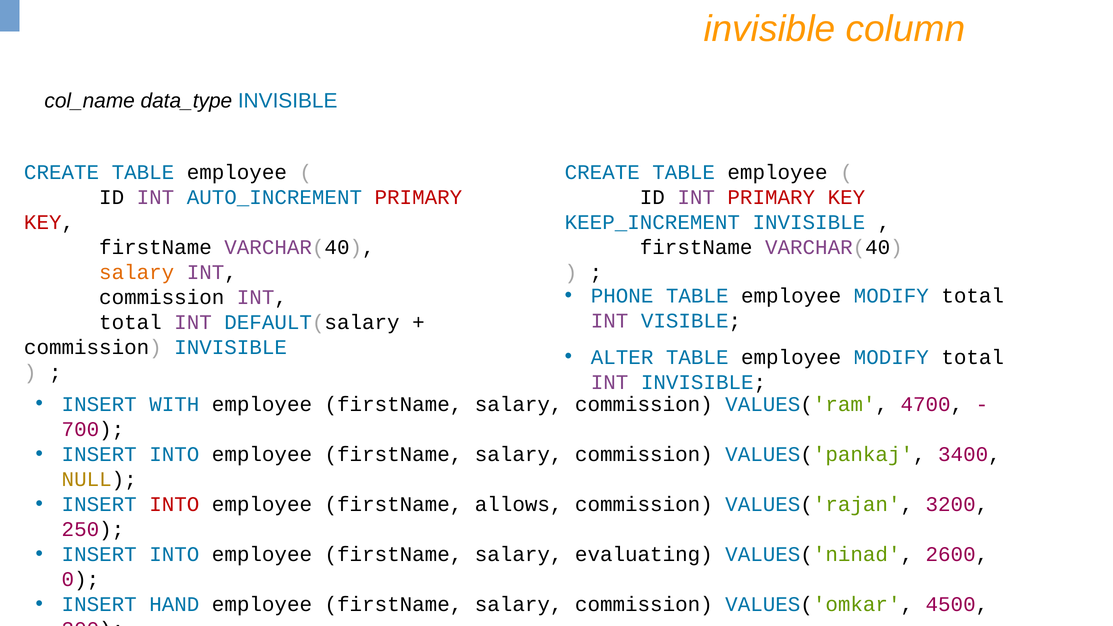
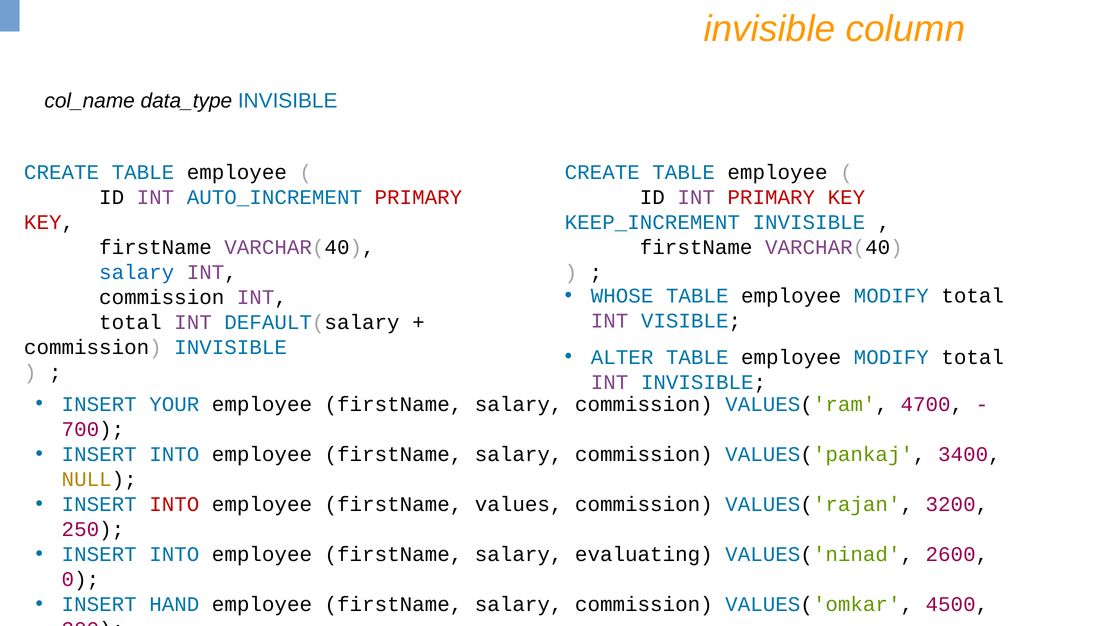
salary colour: orange -> blue (137, 272)
PHONE: PHONE -> WHOSE (622, 296)
WITH: WITH -> YOUR (174, 404)
allows: allows -> values (519, 504)
